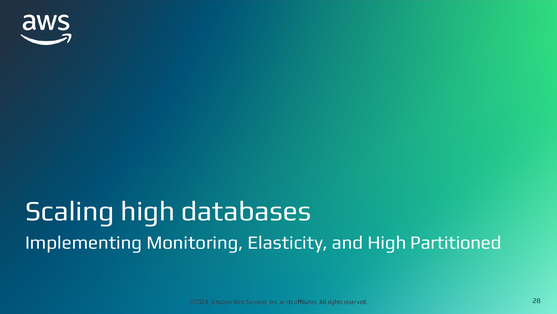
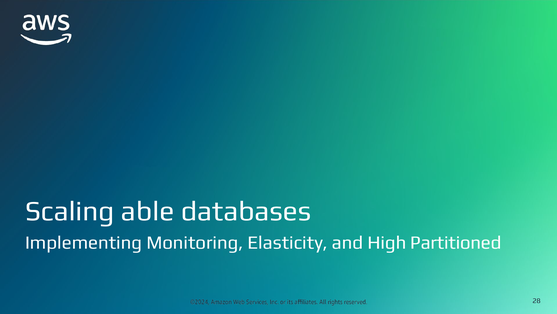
Scaling high: high -> able (148, 211)
